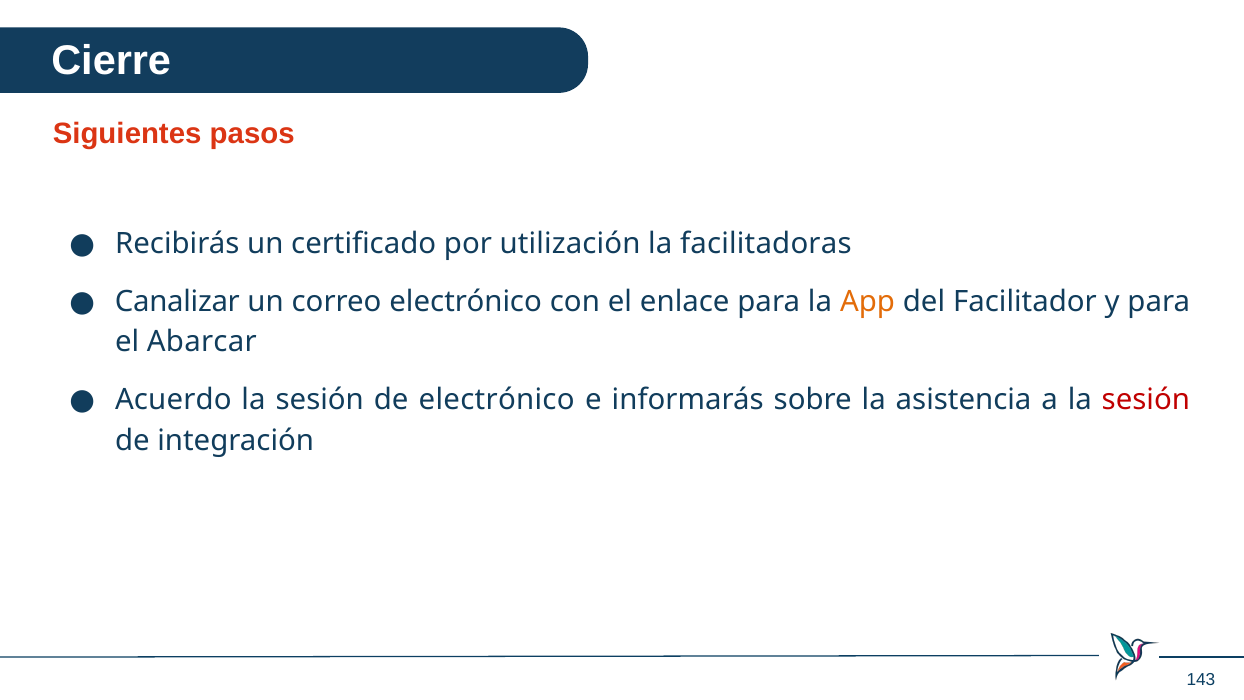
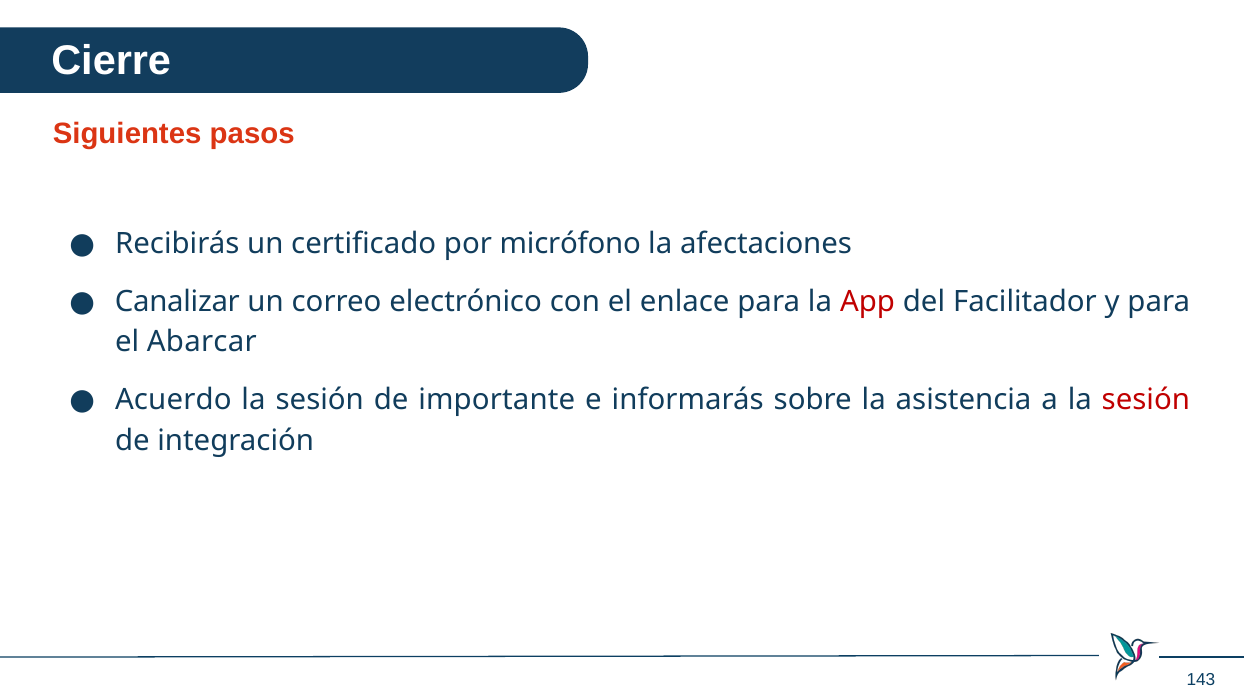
utilización: utilización -> micrófono (570, 244)
facilitadoras: facilitadoras -> afectaciones (766, 244)
App colour: orange -> red (868, 302)
de electrónico: electrónico -> importante (497, 400)
